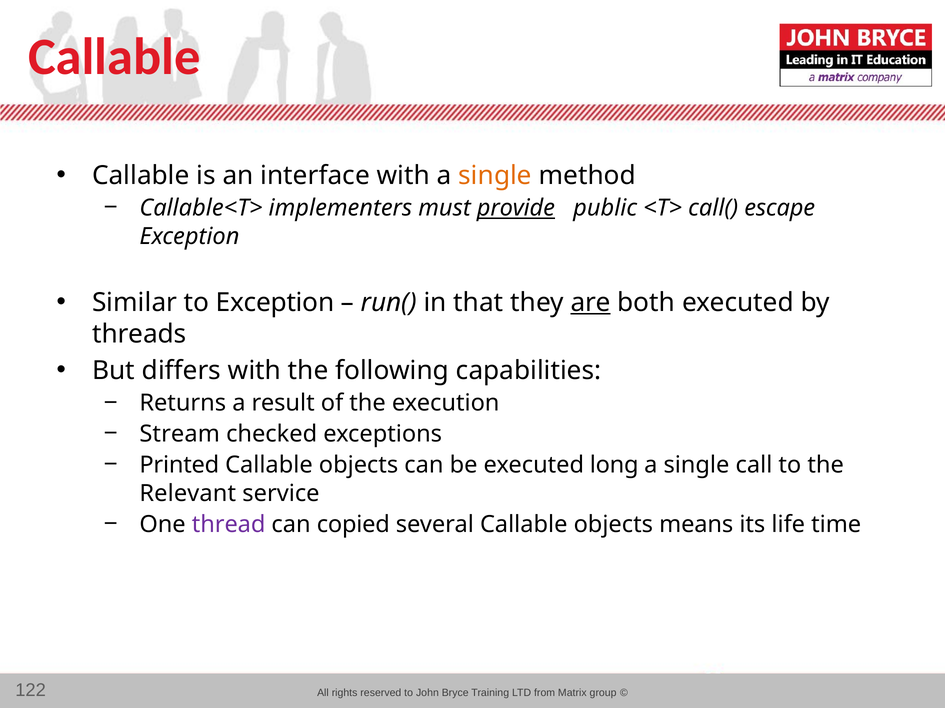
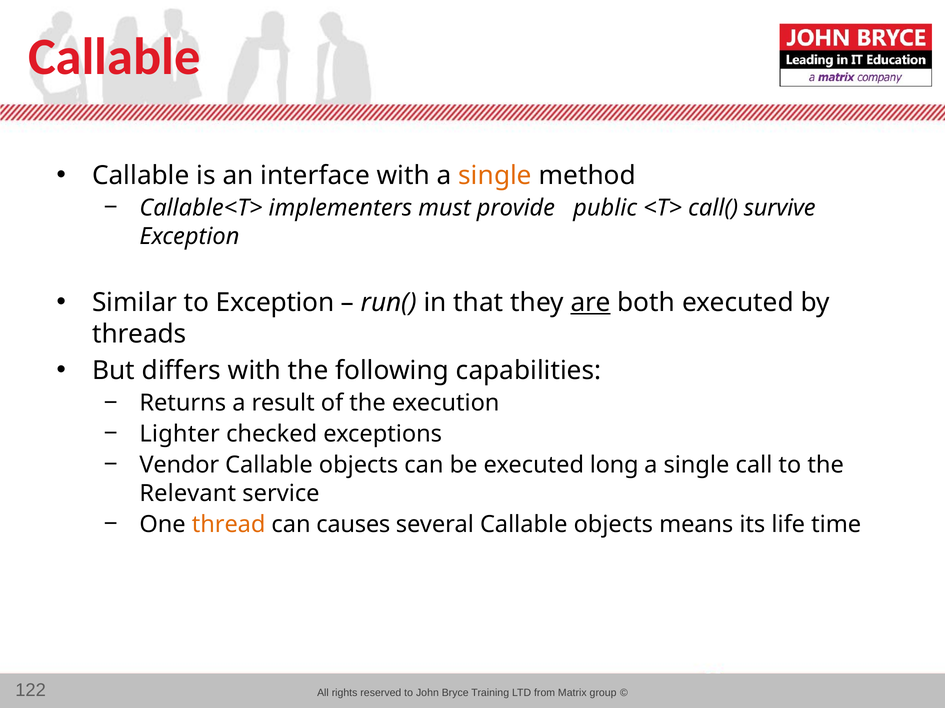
provide underline: present -> none (516, 208)
escape: escape -> survive (780, 208)
Stream: Stream -> Lighter (180, 434)
Printed: Printed -> Vendor (179, 465)
thread colour: purple -> orange (229, 525)
copied: copied -> causes (353, 525)
